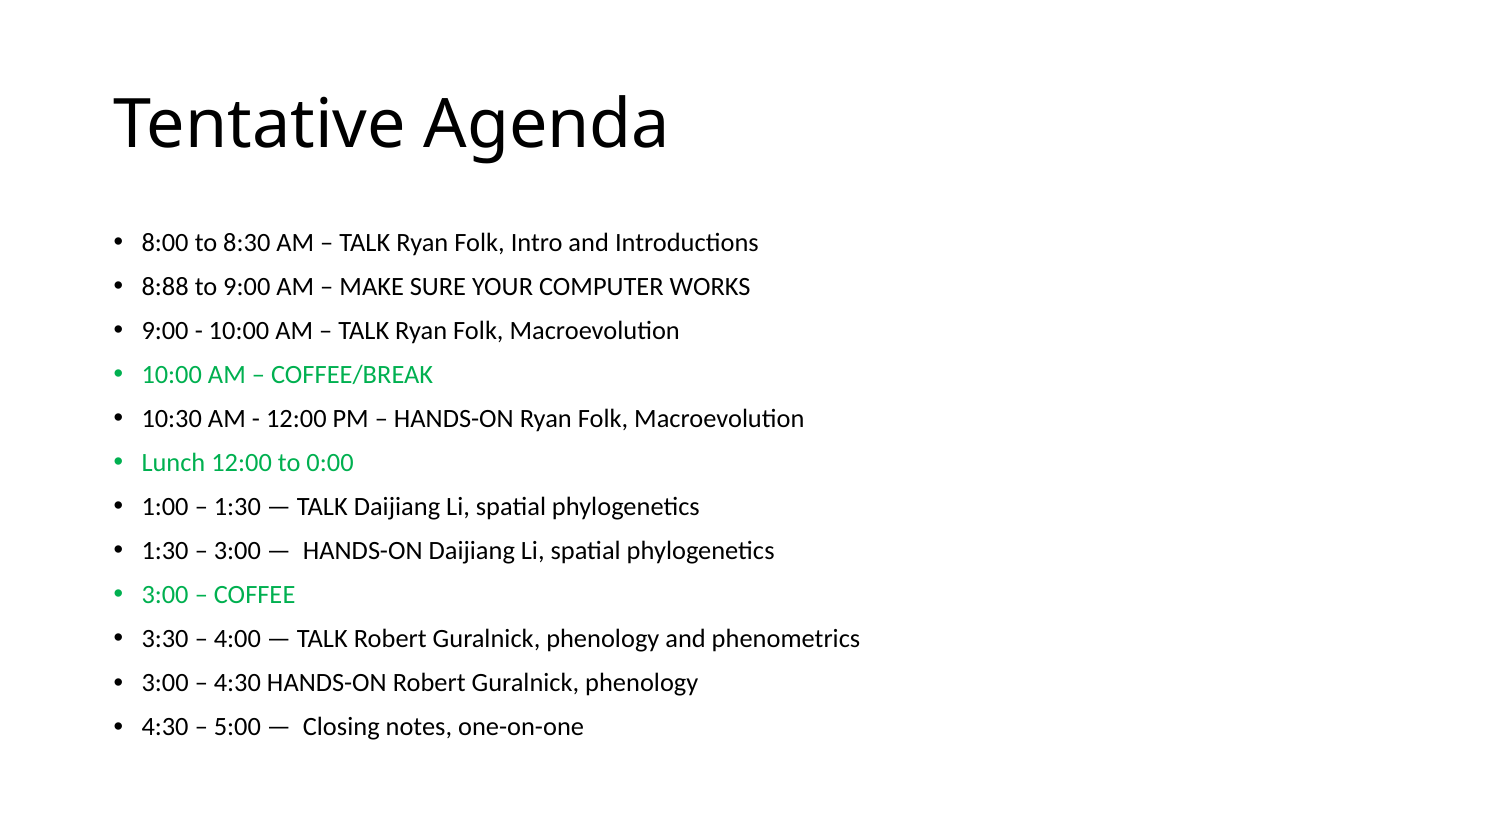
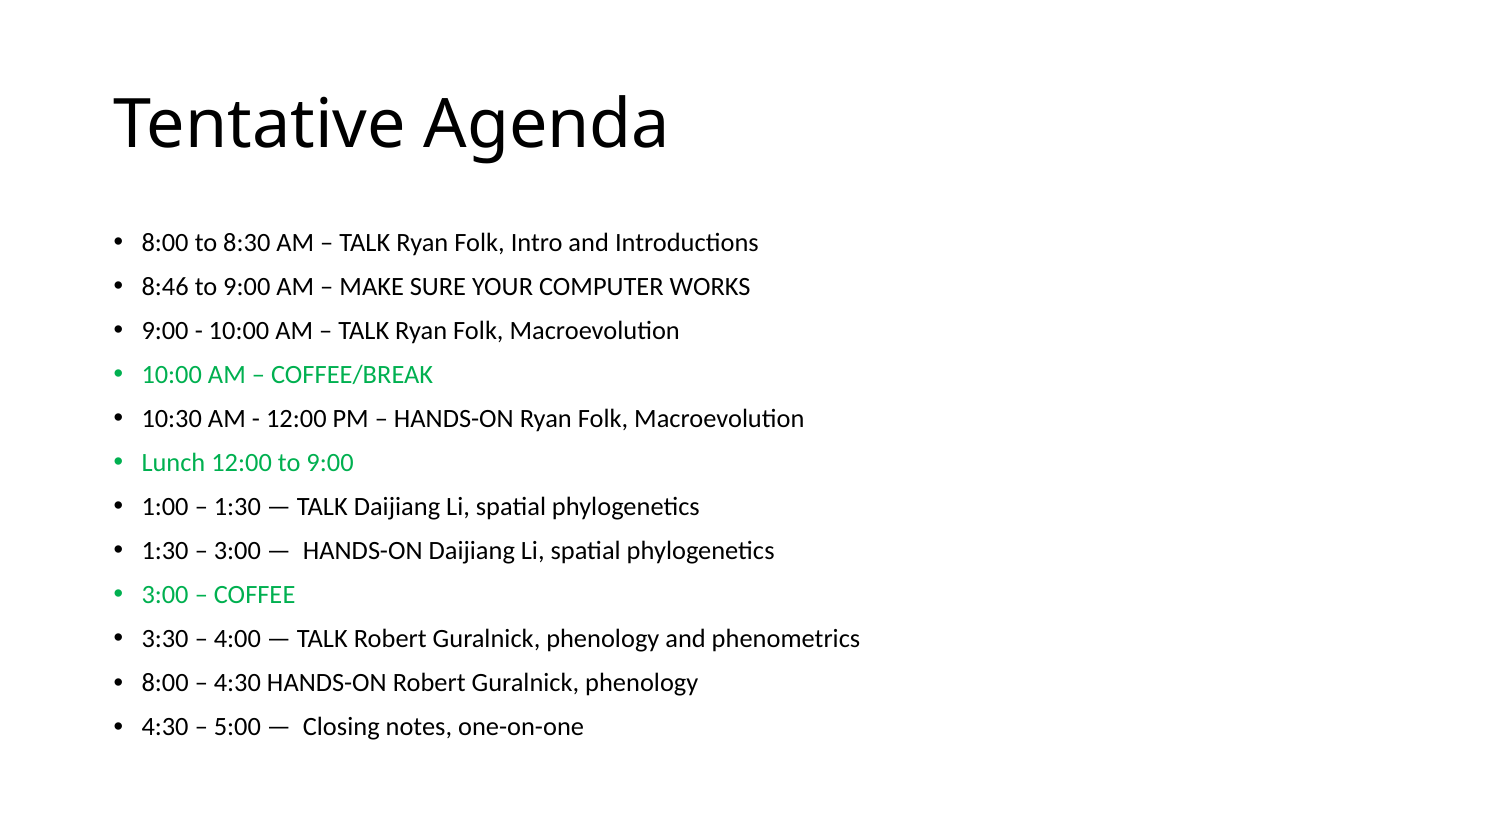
8:88: 8:88 -> 8:46 (165, 287)
12:00 to 0:00: 0:00 -> 9:00 (330, 463)
3:00: 3:00 -> 8:00 (165, 683)
